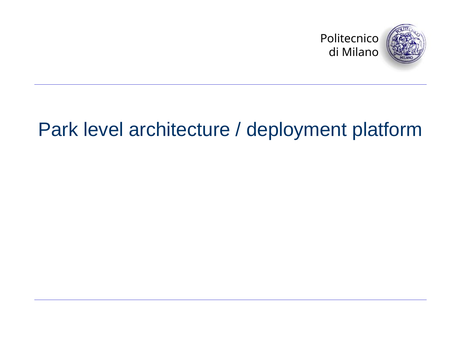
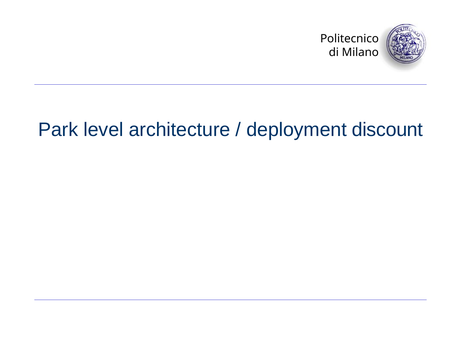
platform: platform -> discount (387, 130)
